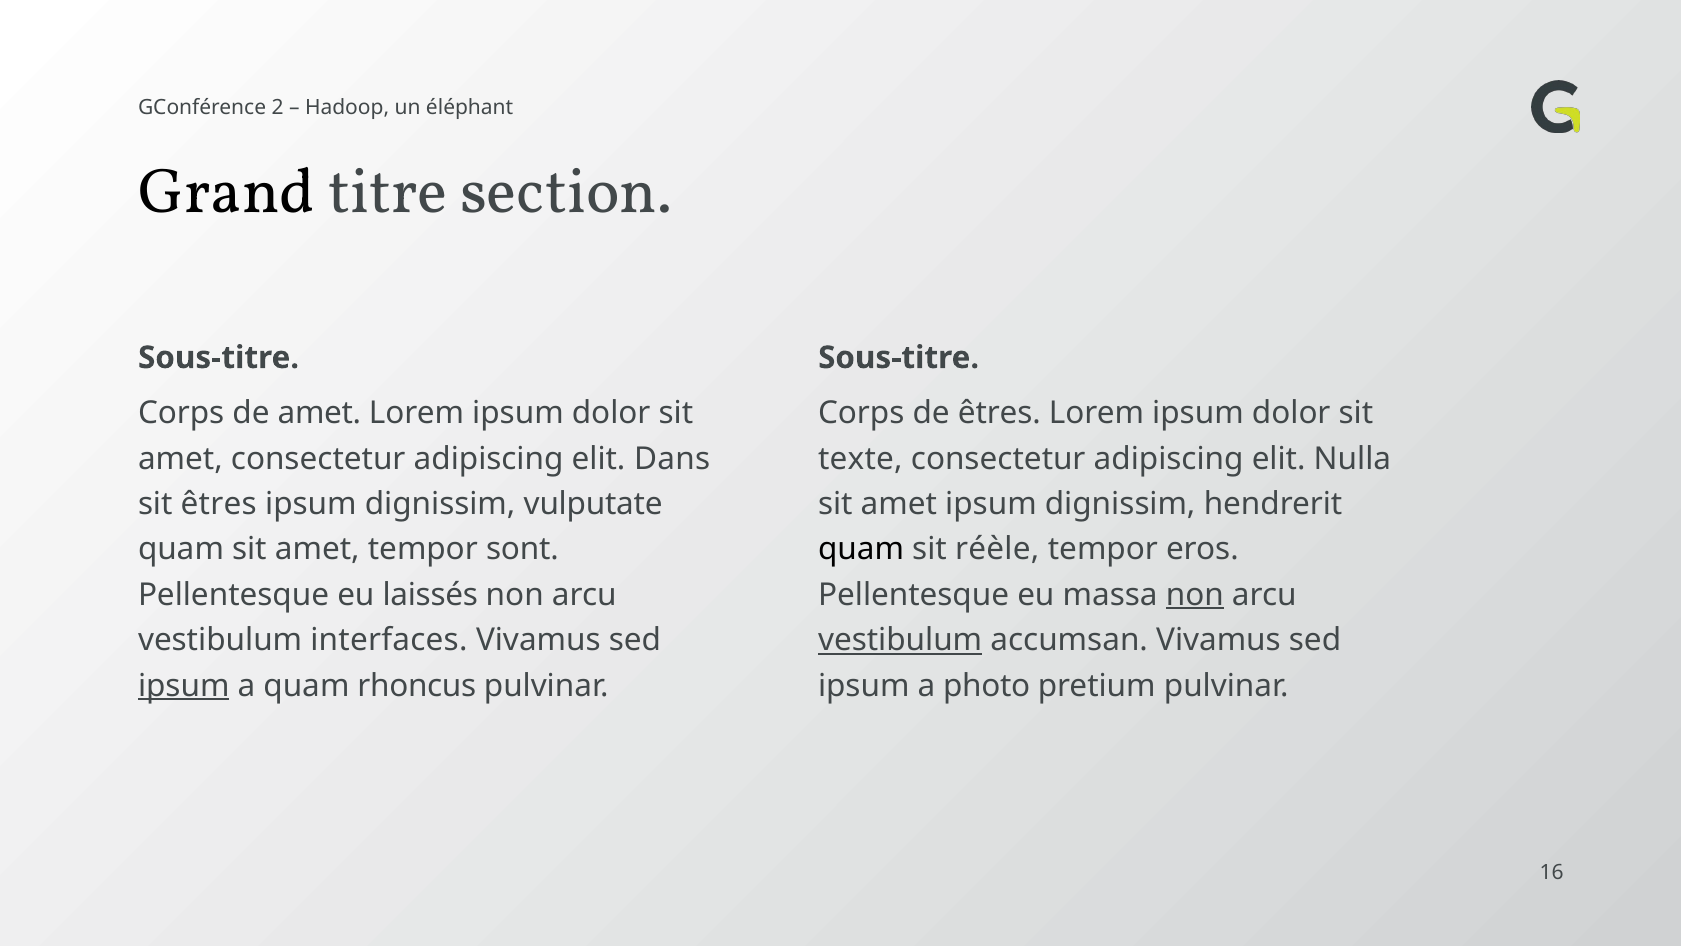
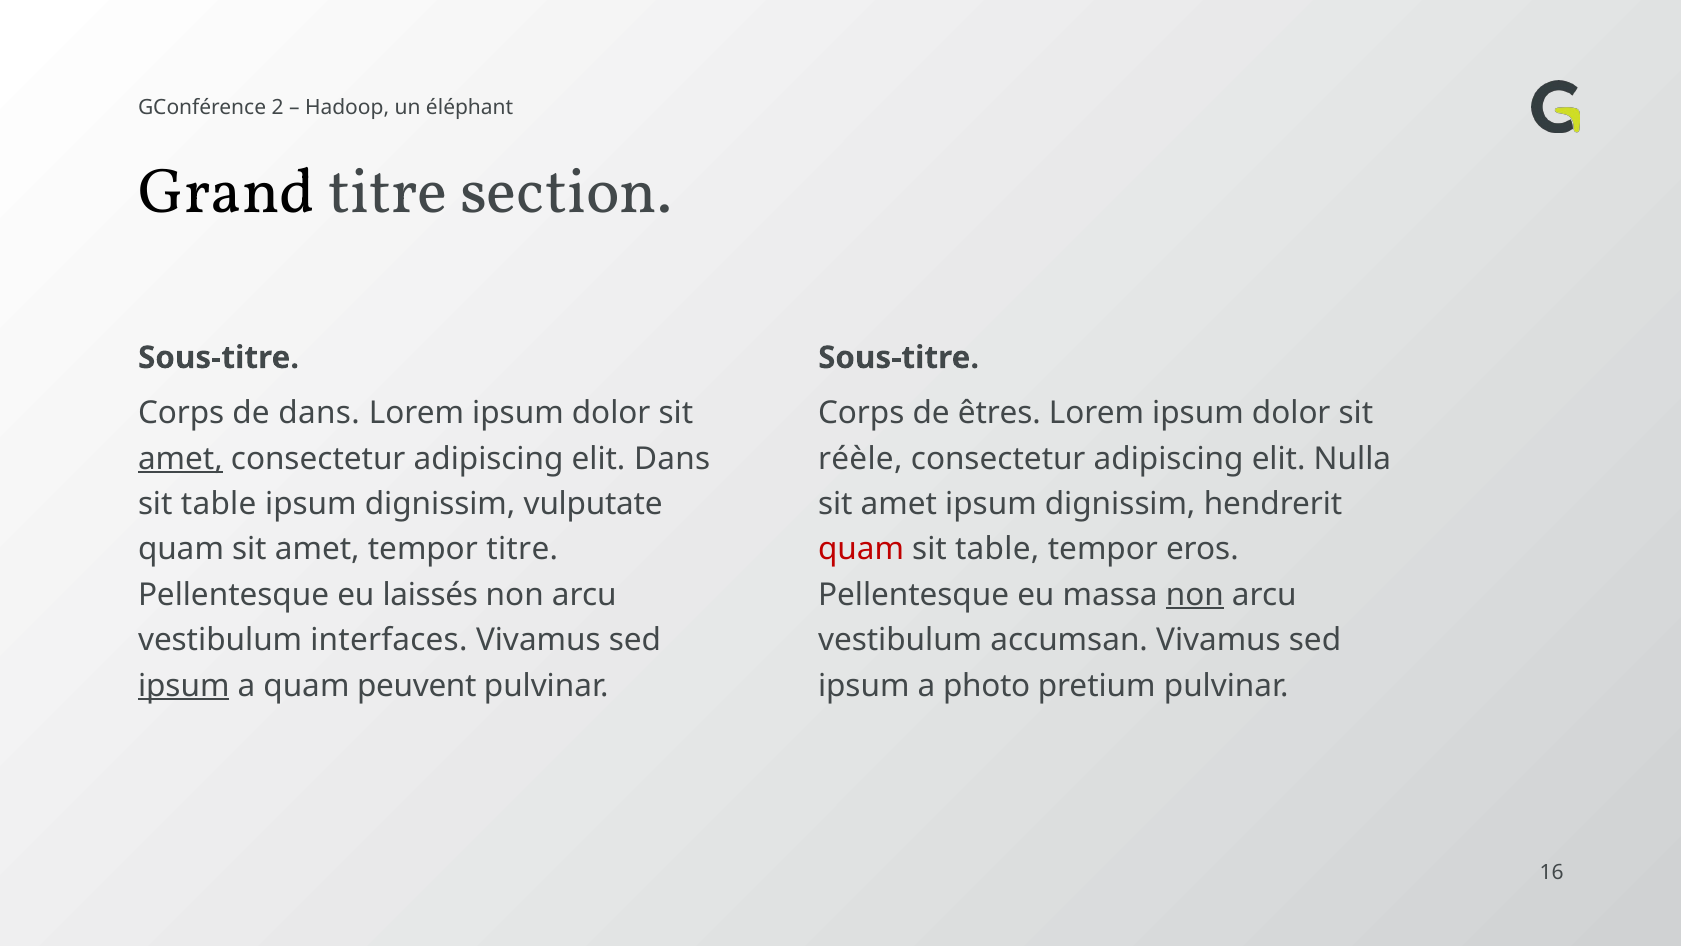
de amet: amet -> dans (319, 413)
amet underline: none -> present (180, 459)
texte: texte -> réèle (860, 459)
êtres: êtres -> table (219, 504)
tempor sont: sont -> titre (522, 549)
quam colour: black -> red (861, 549)
réèle: réèle -> table (997, 549)
vestibulum underline: present -> none (900, 640)
rhoncus: rhoncus -> peuvent (417, 685)
